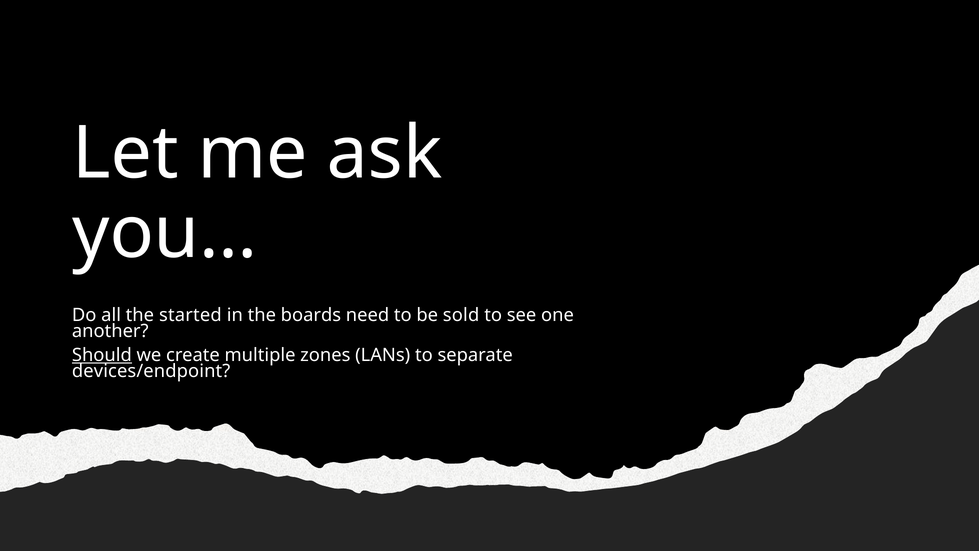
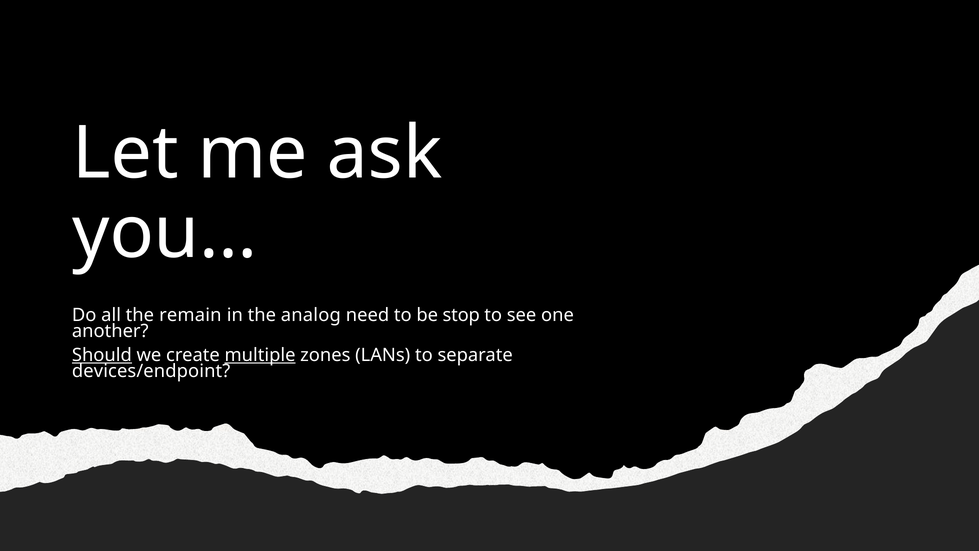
started: started -> remain (190, 315)
boards: boards -> analog (311, 315)
sold: sold -> stop (461, 315)
multiple underline: none -> present (260, 355)
